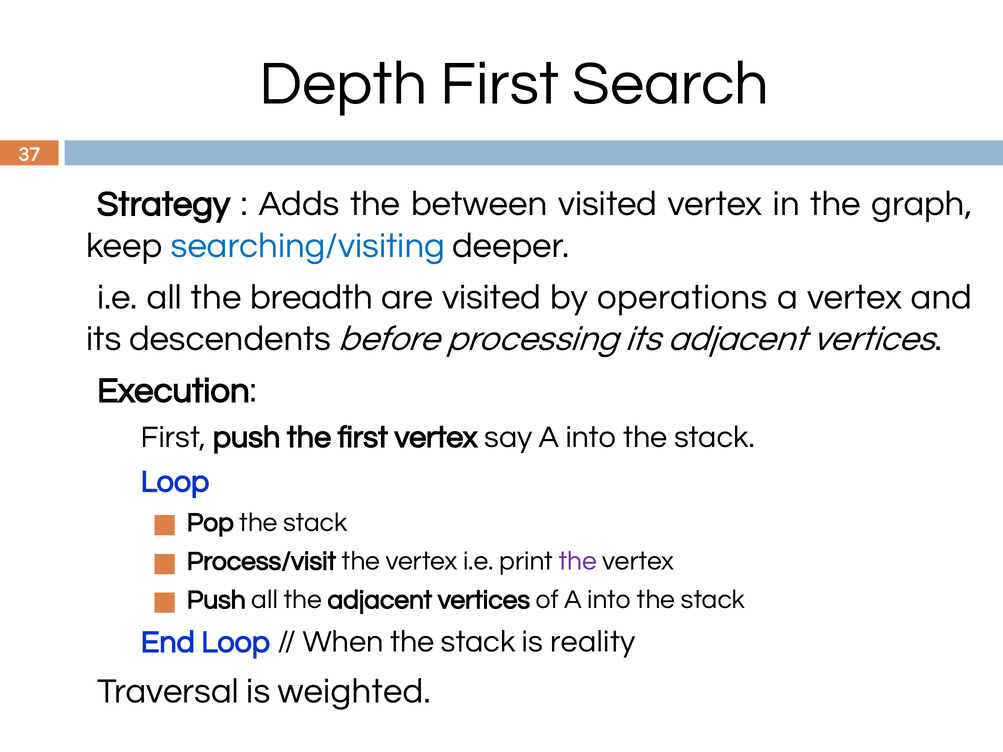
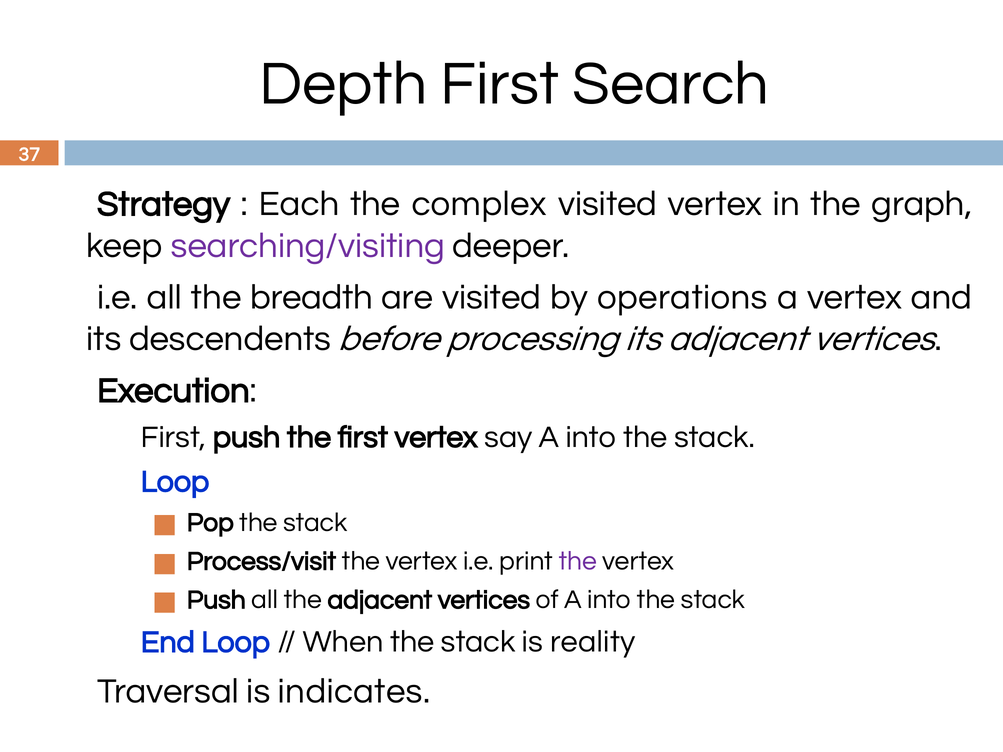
Adds: Adds -> Each (299, 204)
between: between -> complex (479, 204)
searching/visiting colour: blue -> purple (308, 246)
weighted: weighted -> indicates (354, 691)
